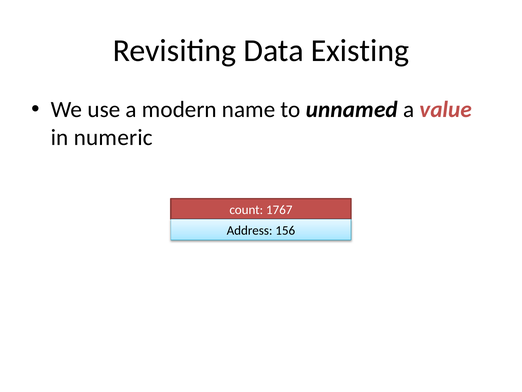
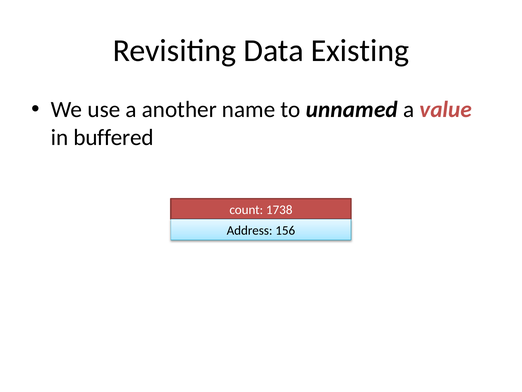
modern: modern -> another (179, 110)
numeric: numeric -> buffered (114, 137)
1767: 1767 -> 1738 (279, 210)
